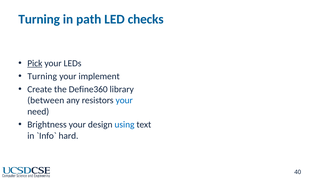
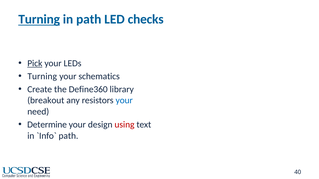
Turning underline: none -> present (39, 19)
implement: implement -> schematics (99, 76)
between: between -> breakout (46, 101)
Brightness: Brightness -> Determine (47, 125)
using colour: blue -> red (124, 125)
hard: hard -> path (68, 136)
